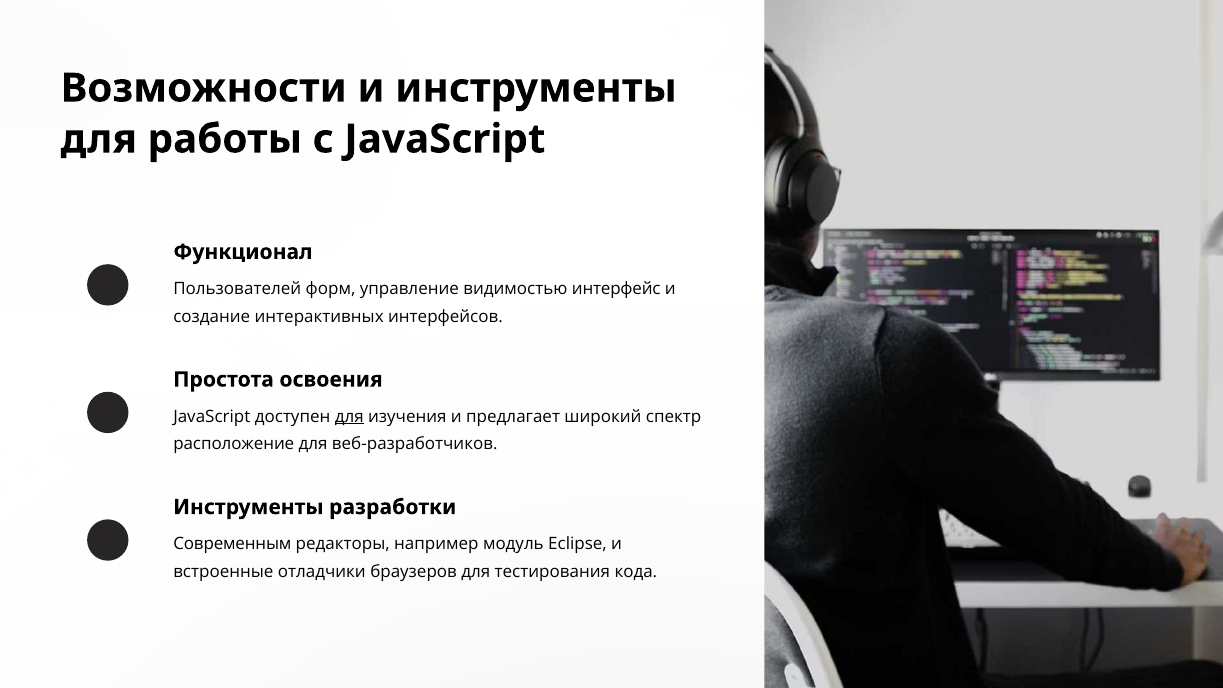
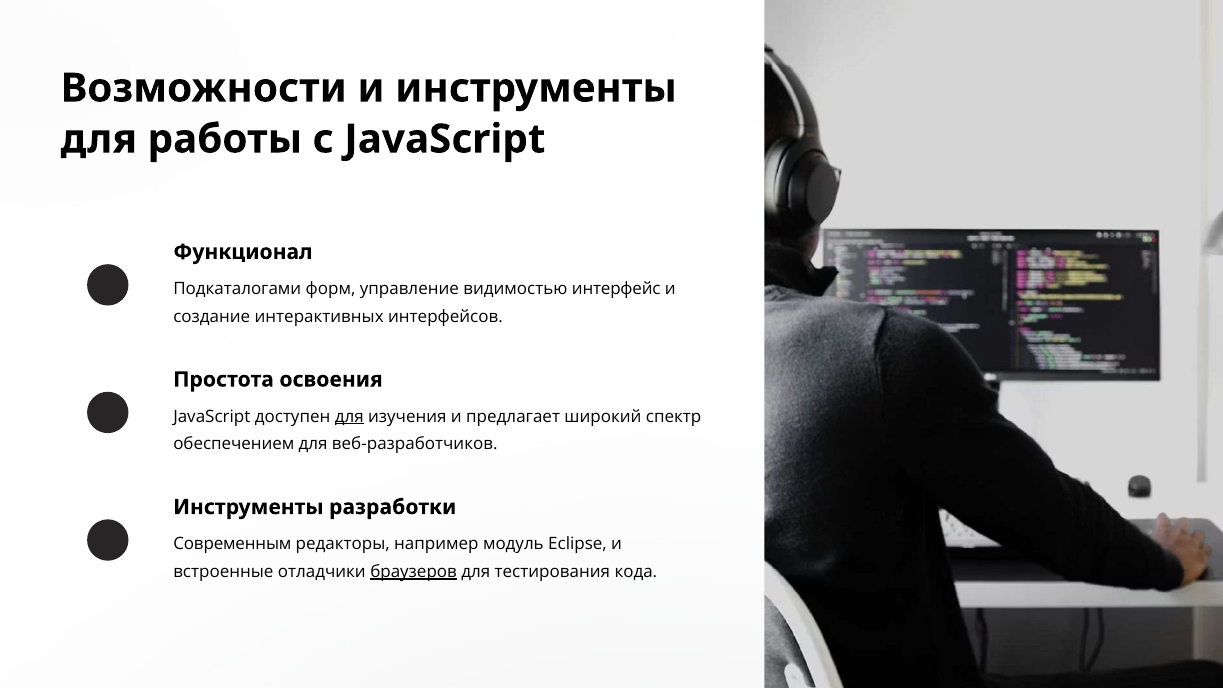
Пользователей: Пользователей -> Подкаталогами (237, 289)
расположение: расположение -> обеспечением (234, 444)
браузеров underline: none -> present (414, 572)
